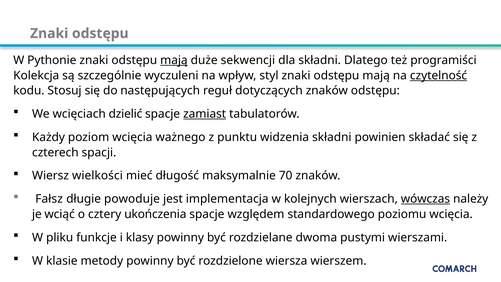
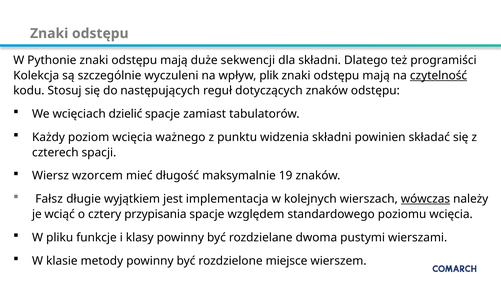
mają underline: present -> none (174, 60)
styl: styl -> plik (269, 76)
zamiast underline: present -> none (205, 114)
wielkości: wielkości -> wzorcem (97, 176)
70: 70 -> 19 (286, 176)
powoduje: powoduje -> wyjątkiem (132, 199)
ukończenia: ukończenia -> przypisania (155, 214)
wiersza: wiersza -> miejsce (287, 261)
